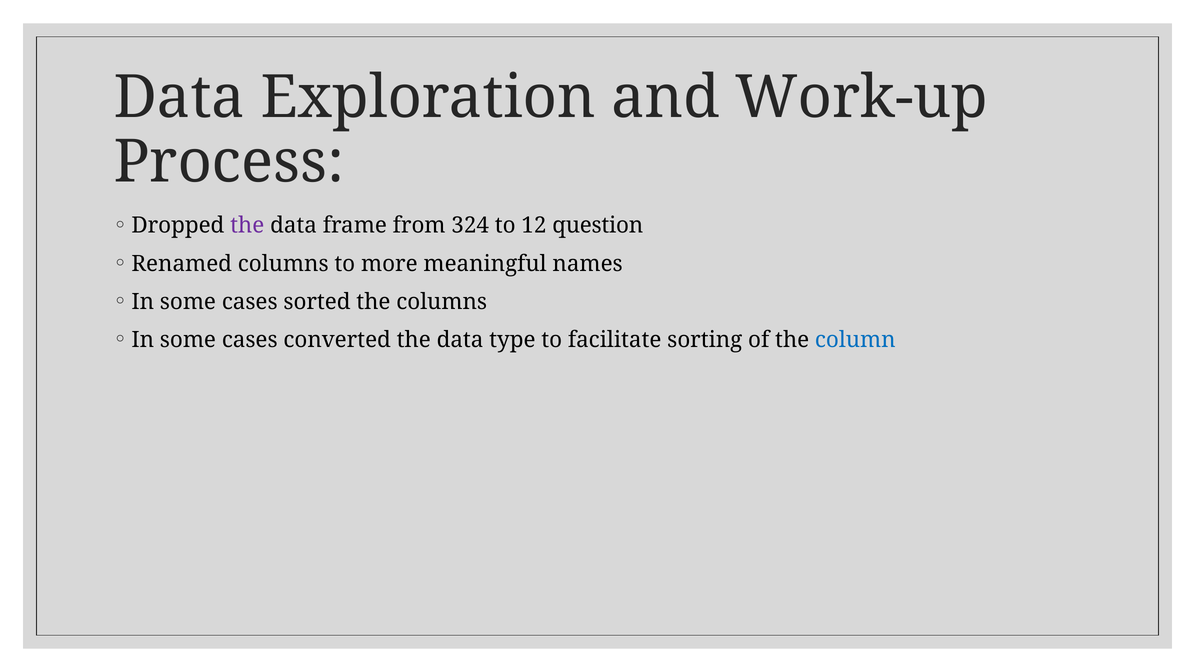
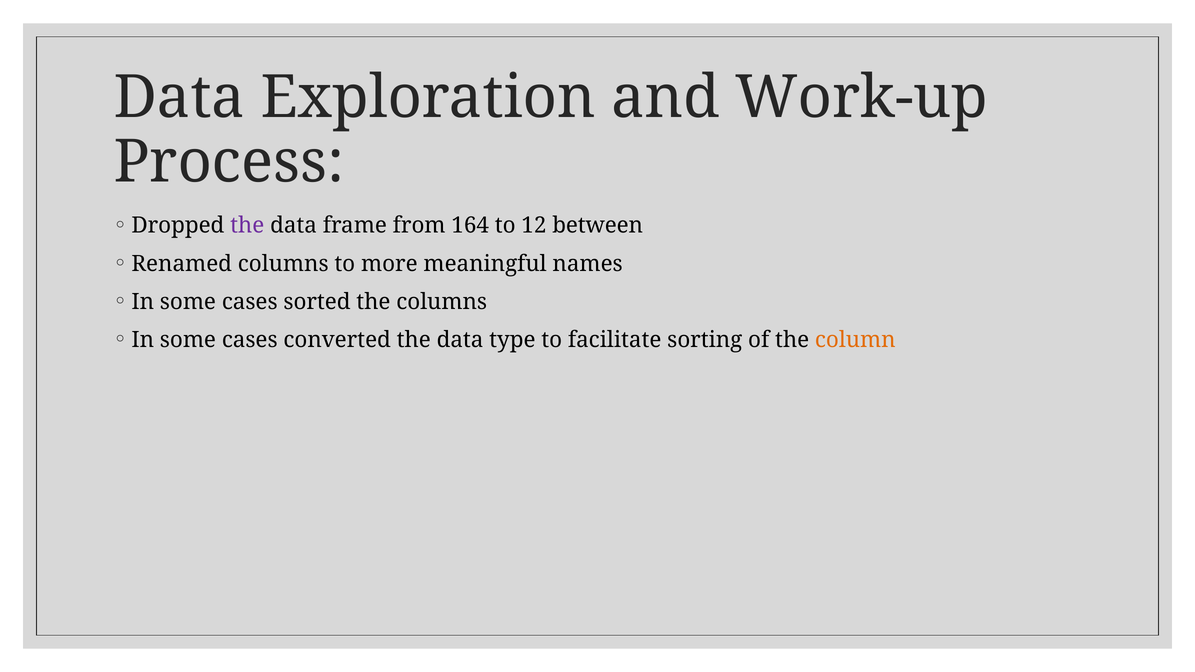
324: 324 -> 164 (470, 226)
question: question -> between (598, 226)
column colour: blue -> orange (855, 340)
